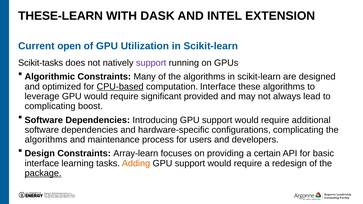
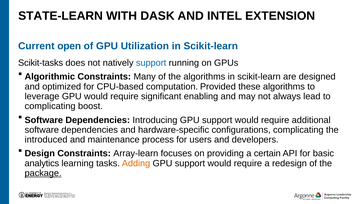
THESE-LEARN: THESE-LEARN -> STATE-LEARN (60, 16)
support colour: purple -> blue (151, 63)
CPU-based underline: present -> none (120, 87)
computation Interface: Interface -> Provided (218, 87)
provided: provided -> enabling (201, 96)
algorithms: algorithms -> introduced (46, 140)
interface: interface -> analytics (42, 163)
